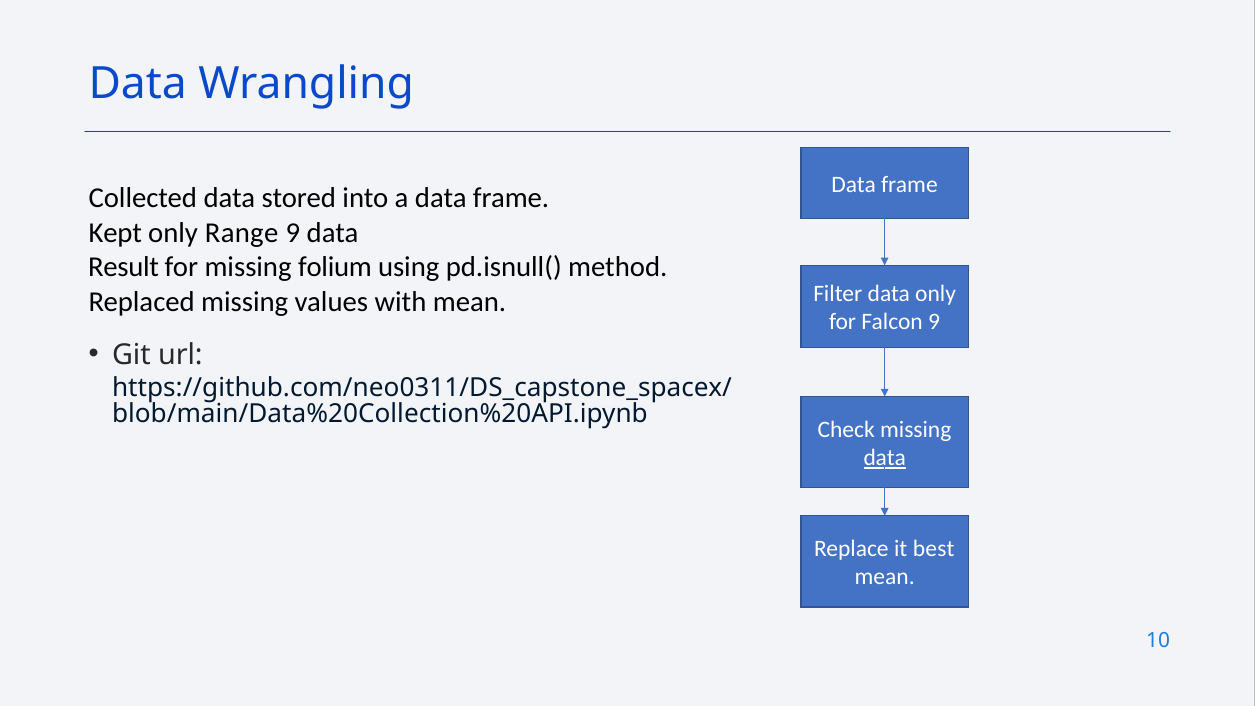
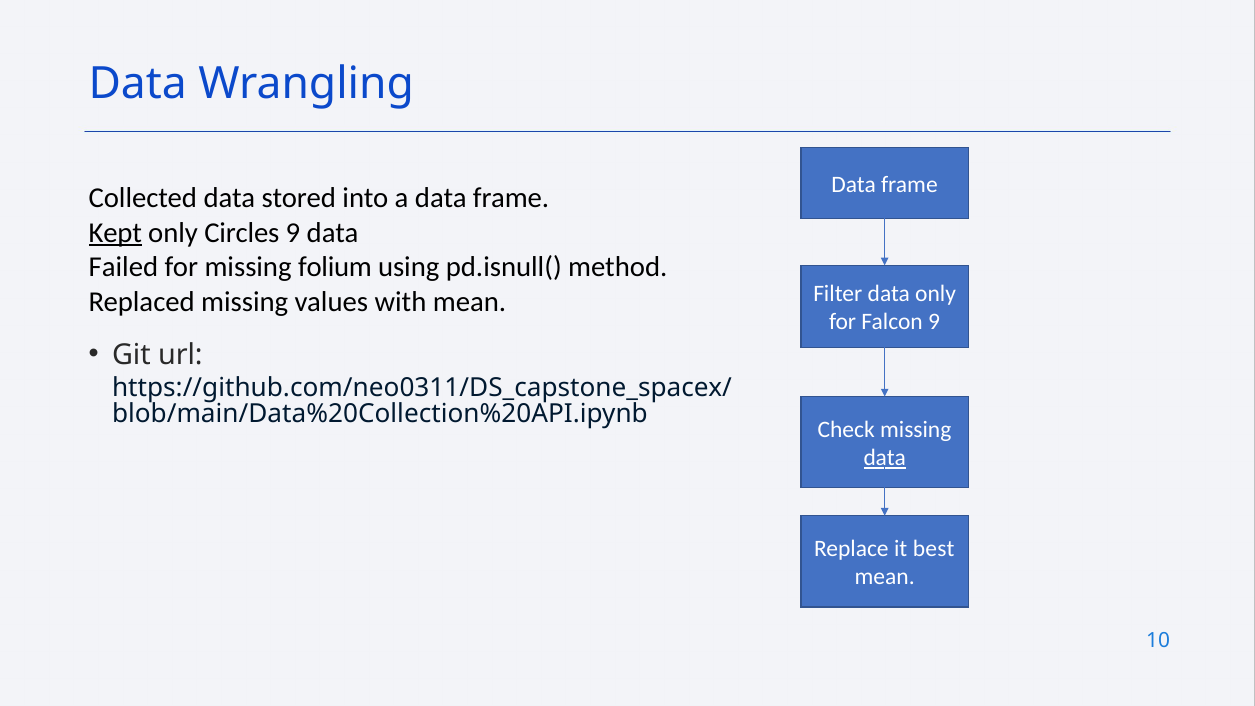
Kept underline: none -> present (115, 233)
Range: Range -> Circles (242, 233)
Result: Result -> Failed (123, 267)
